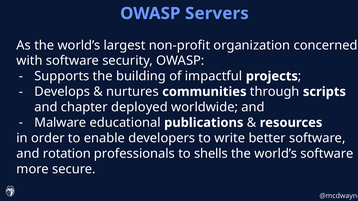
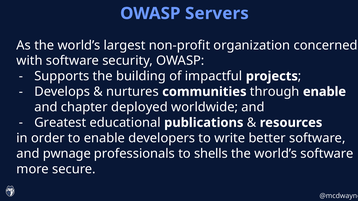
through scripts: scripts -> enable (324, 92)
Malware: Malware -> Greatest (60, 123)
rotation: rotation -> pwnage (67, 154)
